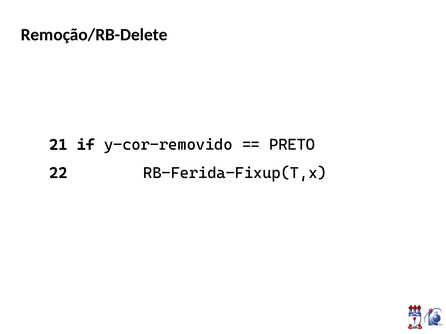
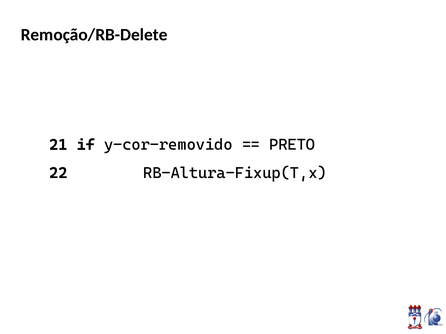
RB-Ferida-Fixup(T,x: RB-Ferida-Fixup(T,x -> RB-Altura-Fixup(T,x (235, 173)
